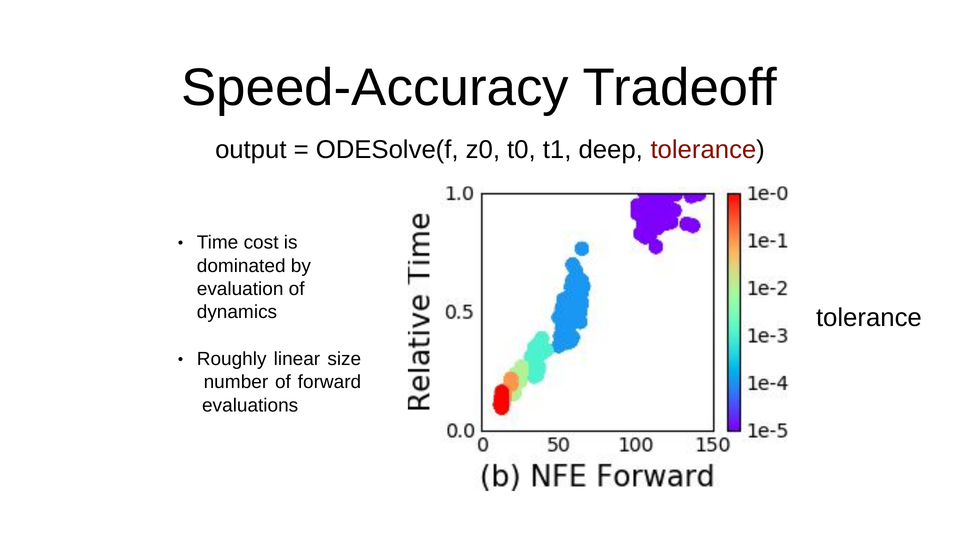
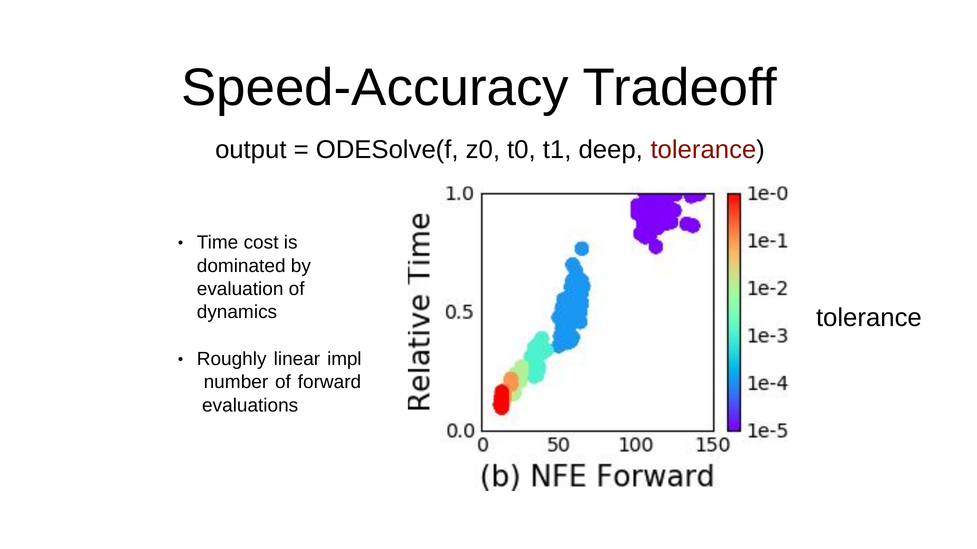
size: size -> impl (344, 359)
